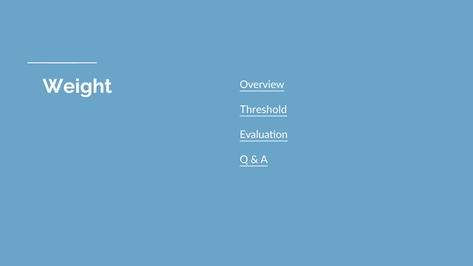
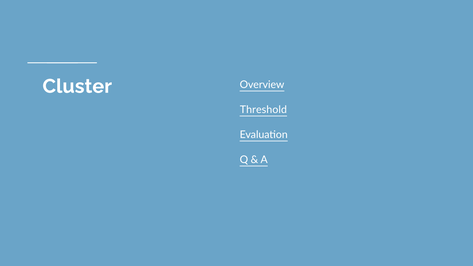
Weight: Weight -> Cluster (77, 86)
